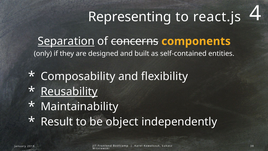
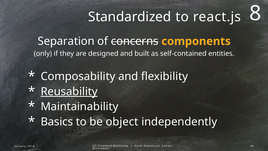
Representing: Representing -> Standardized (130, 17)
4: 4 -> 8 (255, 13)
Separation underline: present -> none (66, 41)
Result: Result -> Basics (57, 122)
